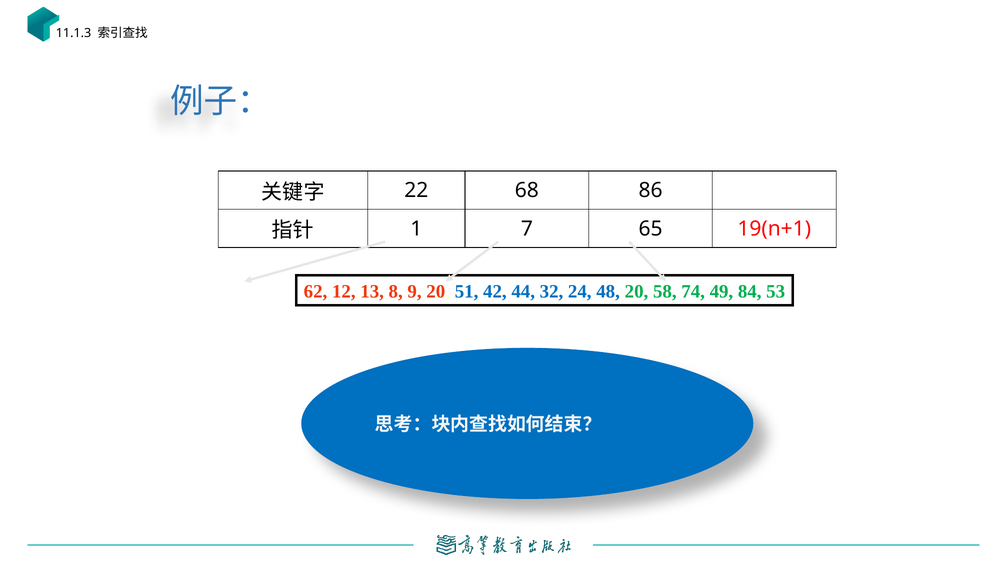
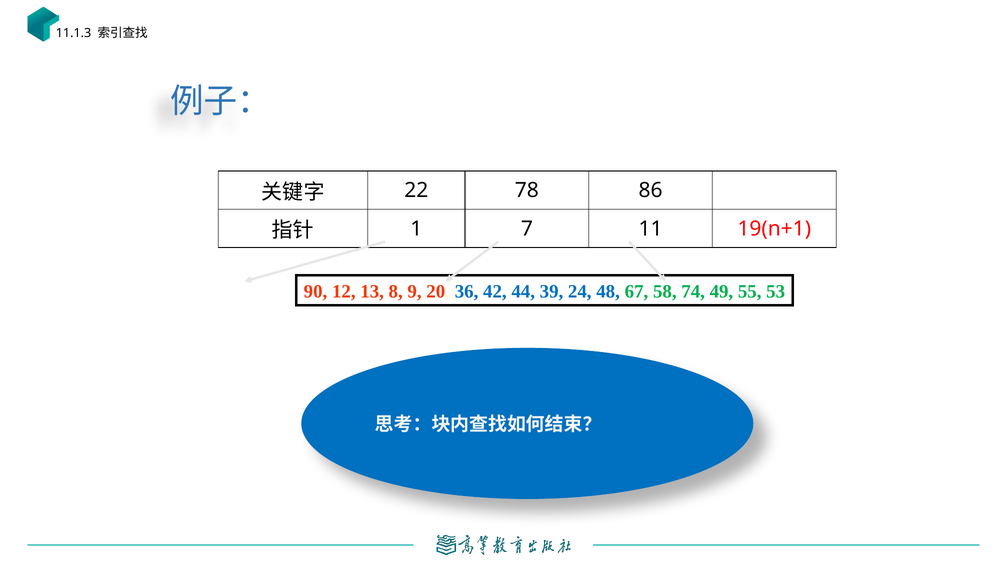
68: 68 -> 78 (527, 191)
65: 65 -> 11 (651, 229)
62: 62 -> 90 (316, 292)
51: 51 -> 36 (467, 292)
32: 32 -> 39 (551, 292)
48 20: 20 -> 67 (637, 292)
84: 84 -> 55 (750, 292)
